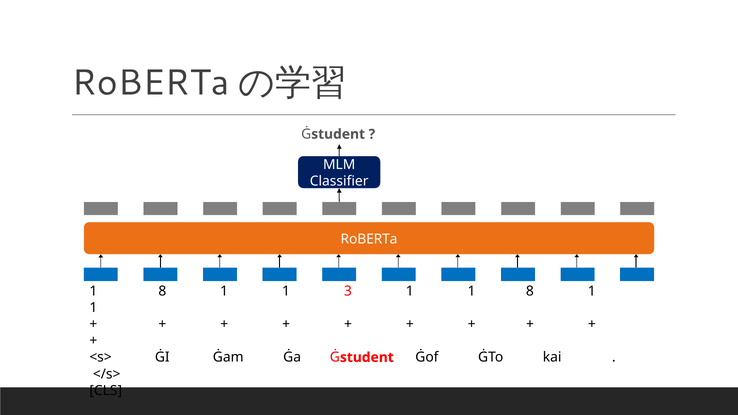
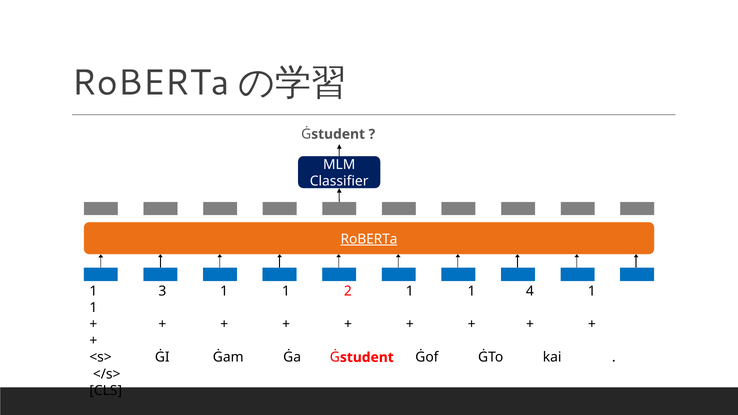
RoBERTa underline: none -> present (369, 239)
8: 8 -> 3 (162, 291)
3: 3 -> 2 (348, 291)
1 1 8: 8 -> 4 (530, 291)
